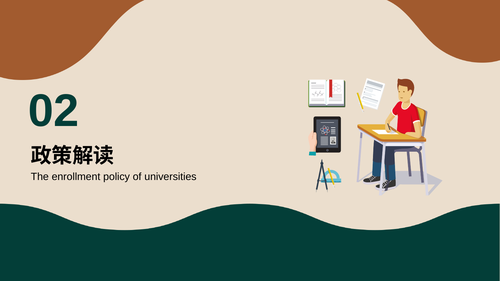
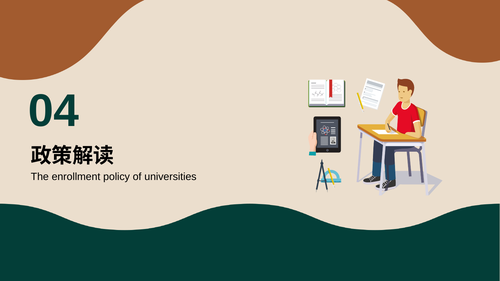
2: 2 -> 4 (66, 111)
